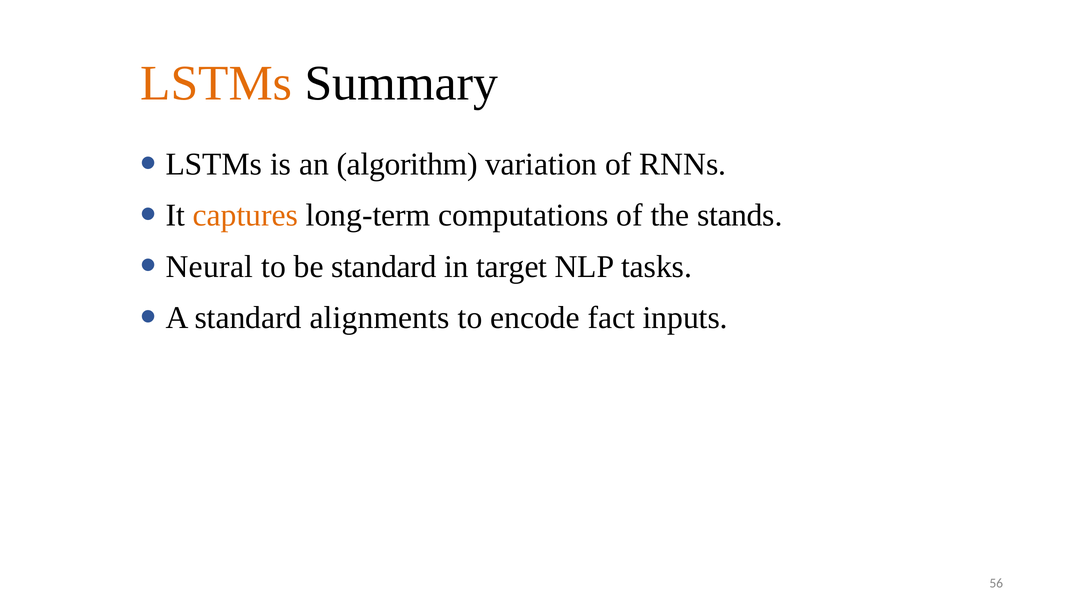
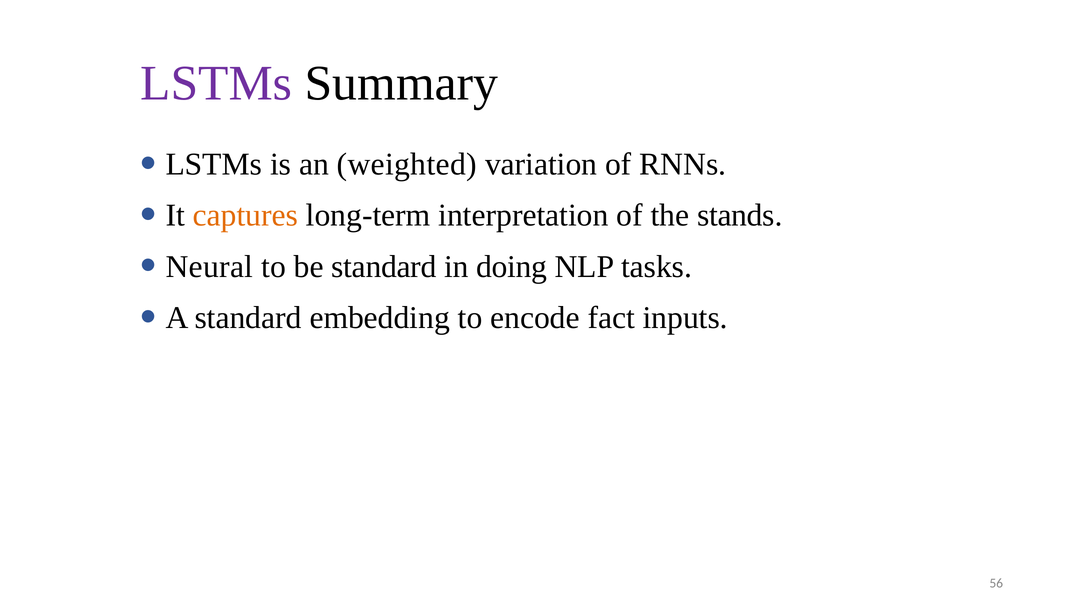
LSTMs colour: orange -> purple (216, 83)
algorithm: algorithm -> weighted (407, 164)
computations: computations -> interpretation (523, 215)
target: target -> doing (512, 267)
alignments: alignments -> embedding (380, 318)
